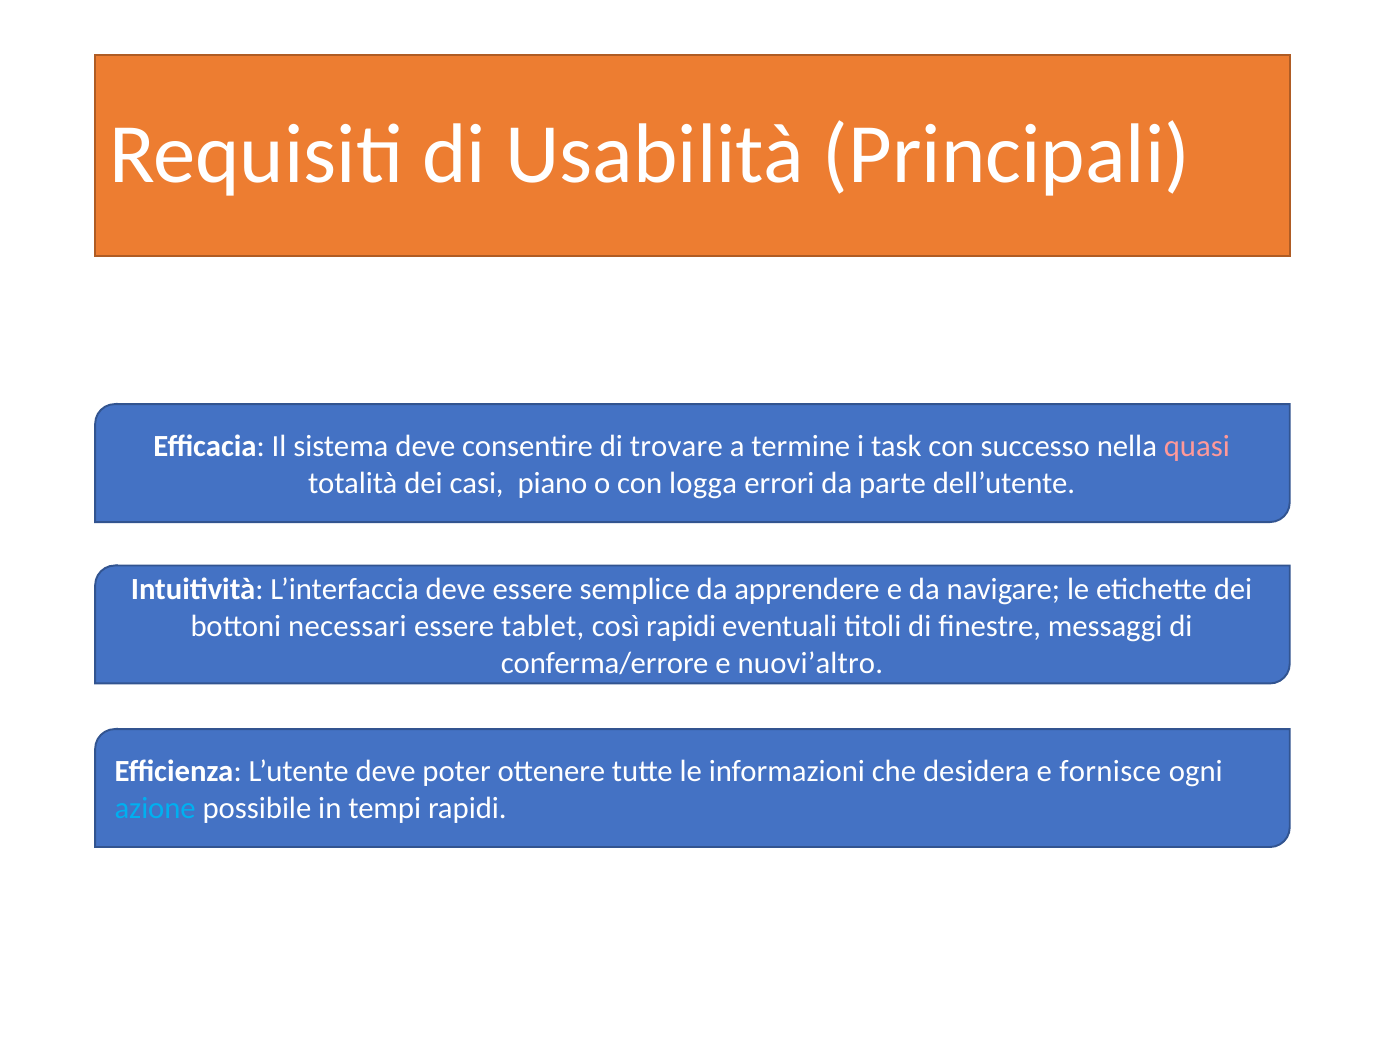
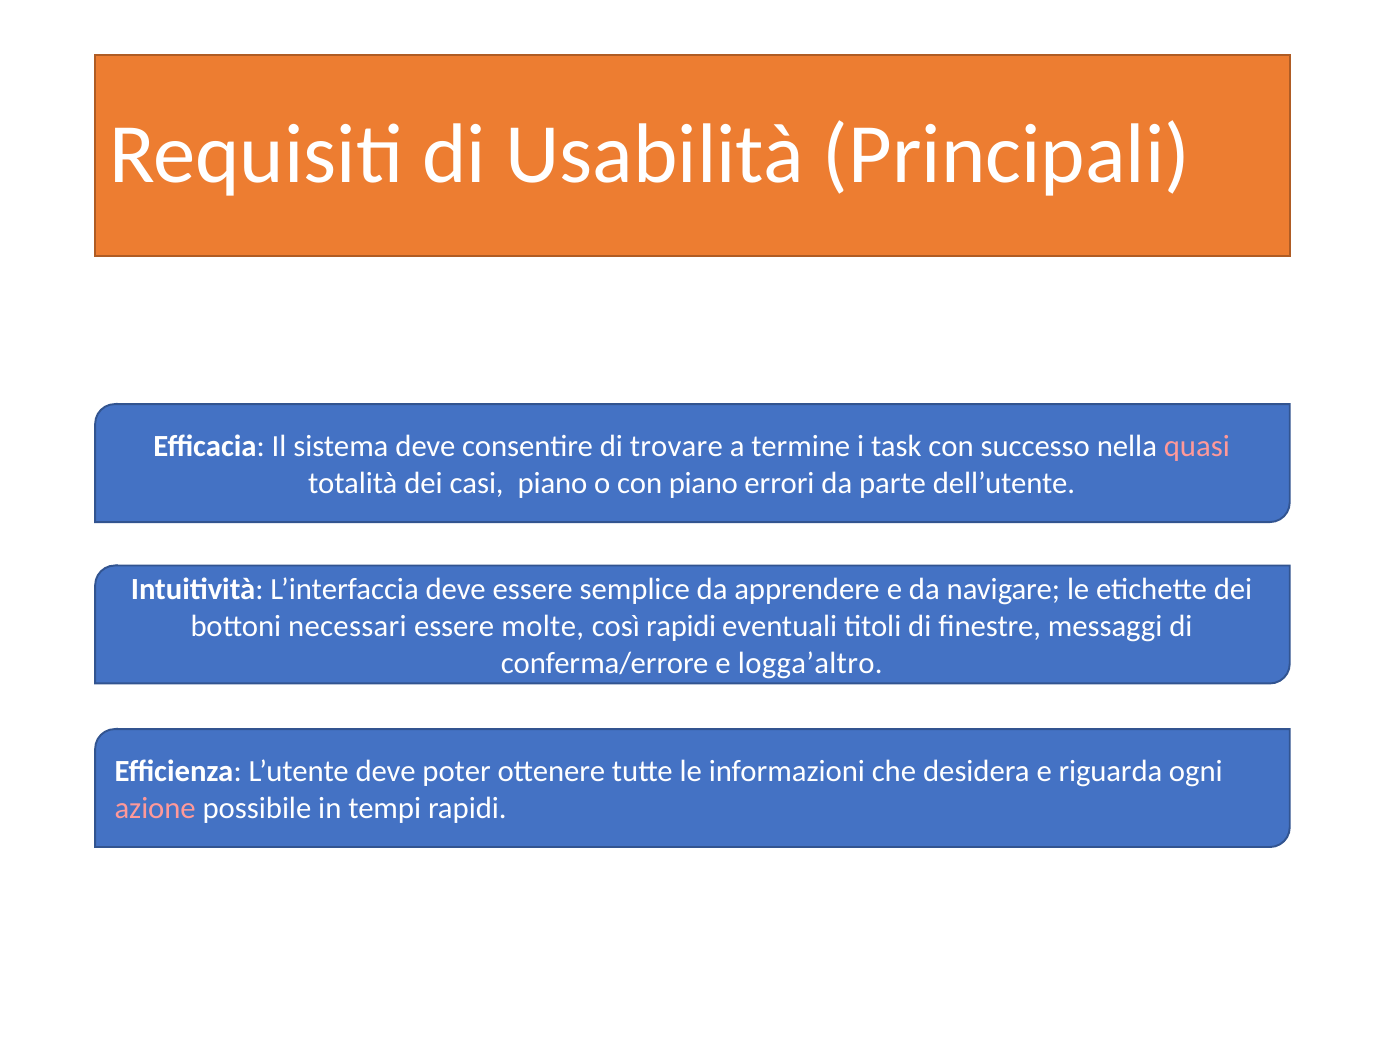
con logga: logga -> piano (703, 484)
tablet: tablet -> molte (543, 627)
nuovi’altro: nuovi’altro -> logga’altro (810, 664)
fornisce: fornisce -> riguarda (1110, 772)
azione colour: light blue -> pink (155, 809)
